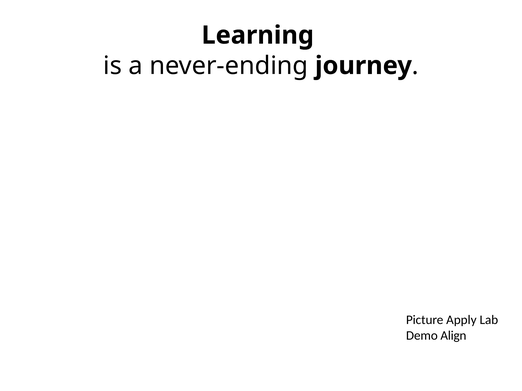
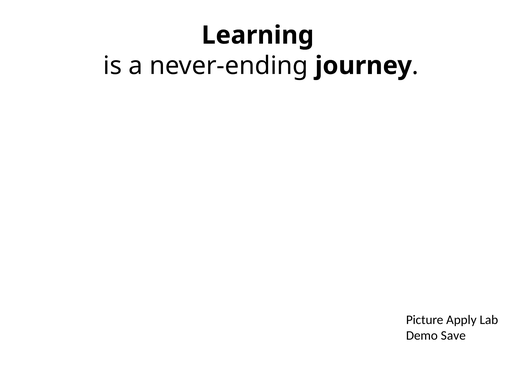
Align: Align -> Save (453, 336)
